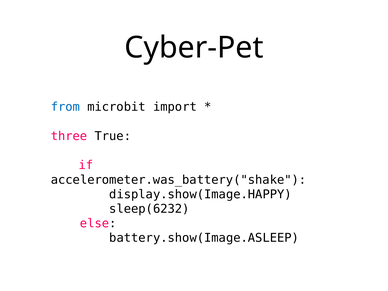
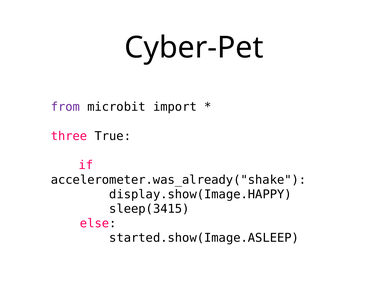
from colour: blue -> purple (65, 107)
accelerometer.was_battery("shake: accelerometer.was_battery("shake -> accelerometer.was_already("shake (179, 180)
sleep(6232: sleep(6232 -> sleep(3415 (149, 209)
battery.show(Image.ASLEEP: battery.show(Image.ASLEEP -> started.show(Image.ASLEEP (204, 238)
